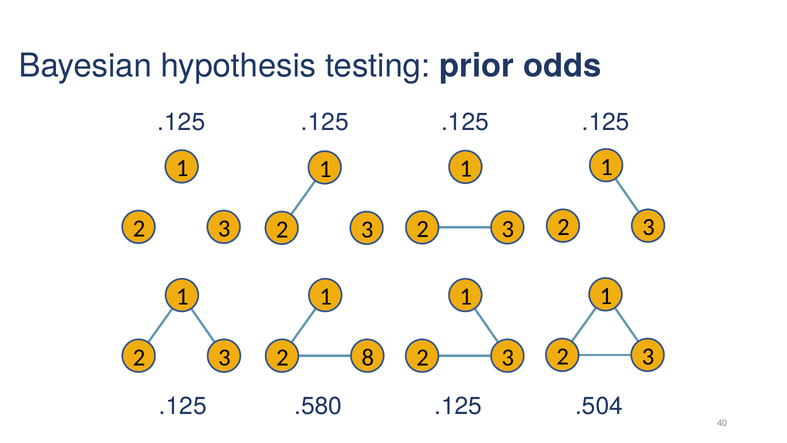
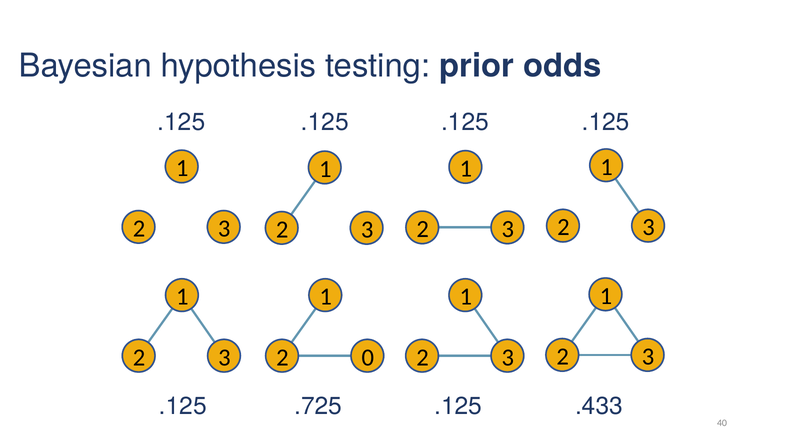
8: 8 -> 0 (368, 357)
.580: .580 -> .725 (318, 406)
.504: .504 -> .433 (599, 406)
